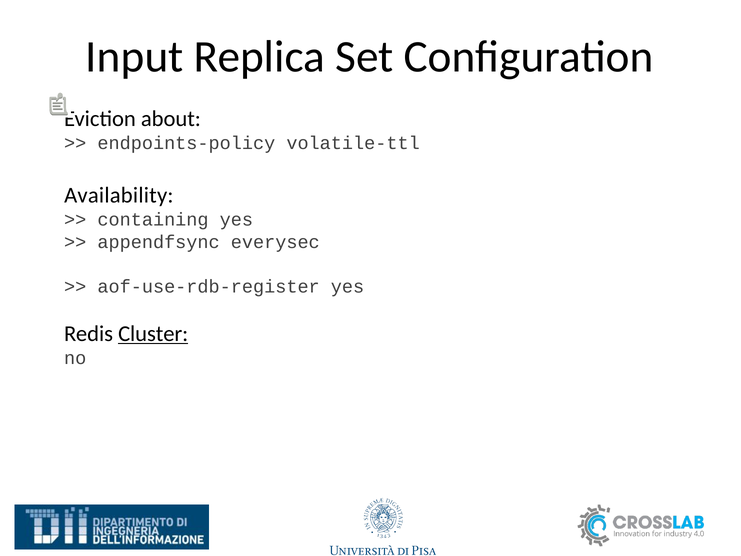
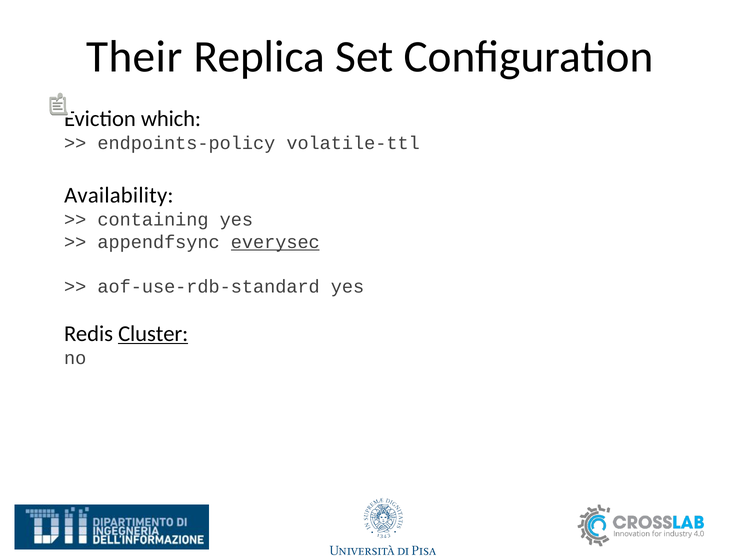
Input: Input -> Their (134, 57)
about: about -> which (171, 119)
everysec underline: none -> present (275, 242)
aof-use-rdb-register: aof-use-rdb-register -> aof-use-rdb-standard (209, 286)
